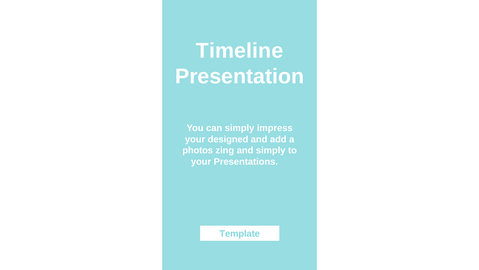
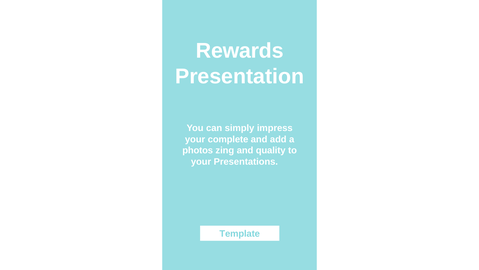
Timeline: Timeline -> Rewards (240, 51)
designed: designed -> complete (228, 139)
and simply: simply -> quality (271, 150)
